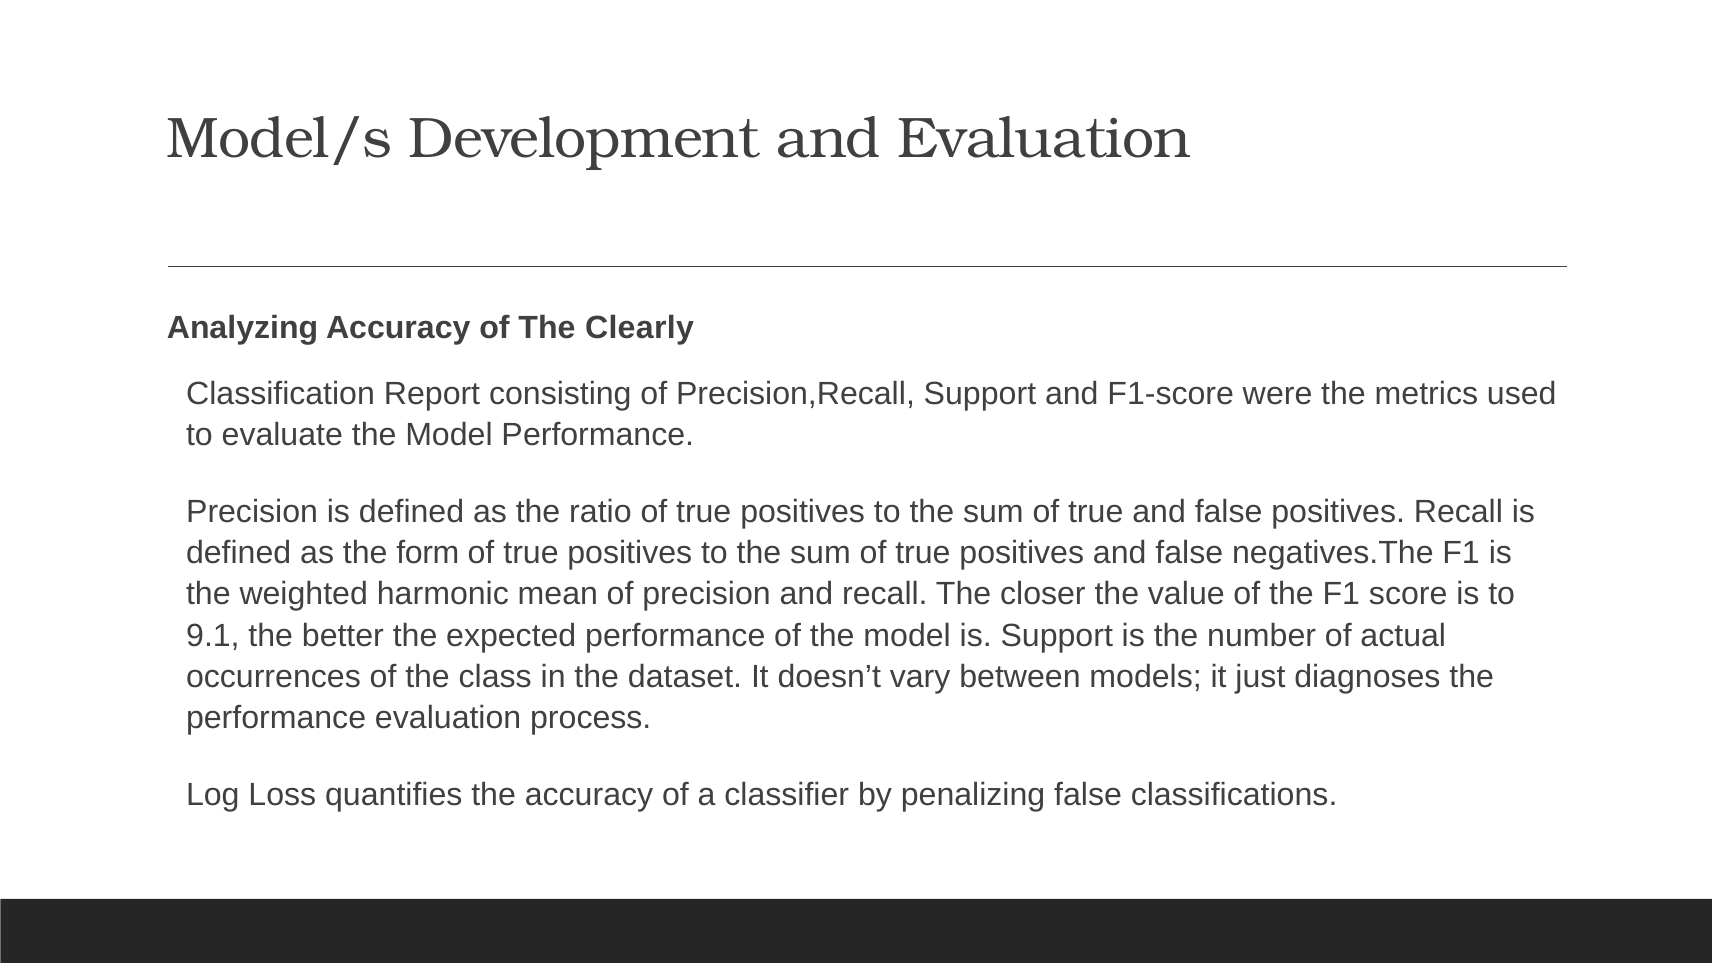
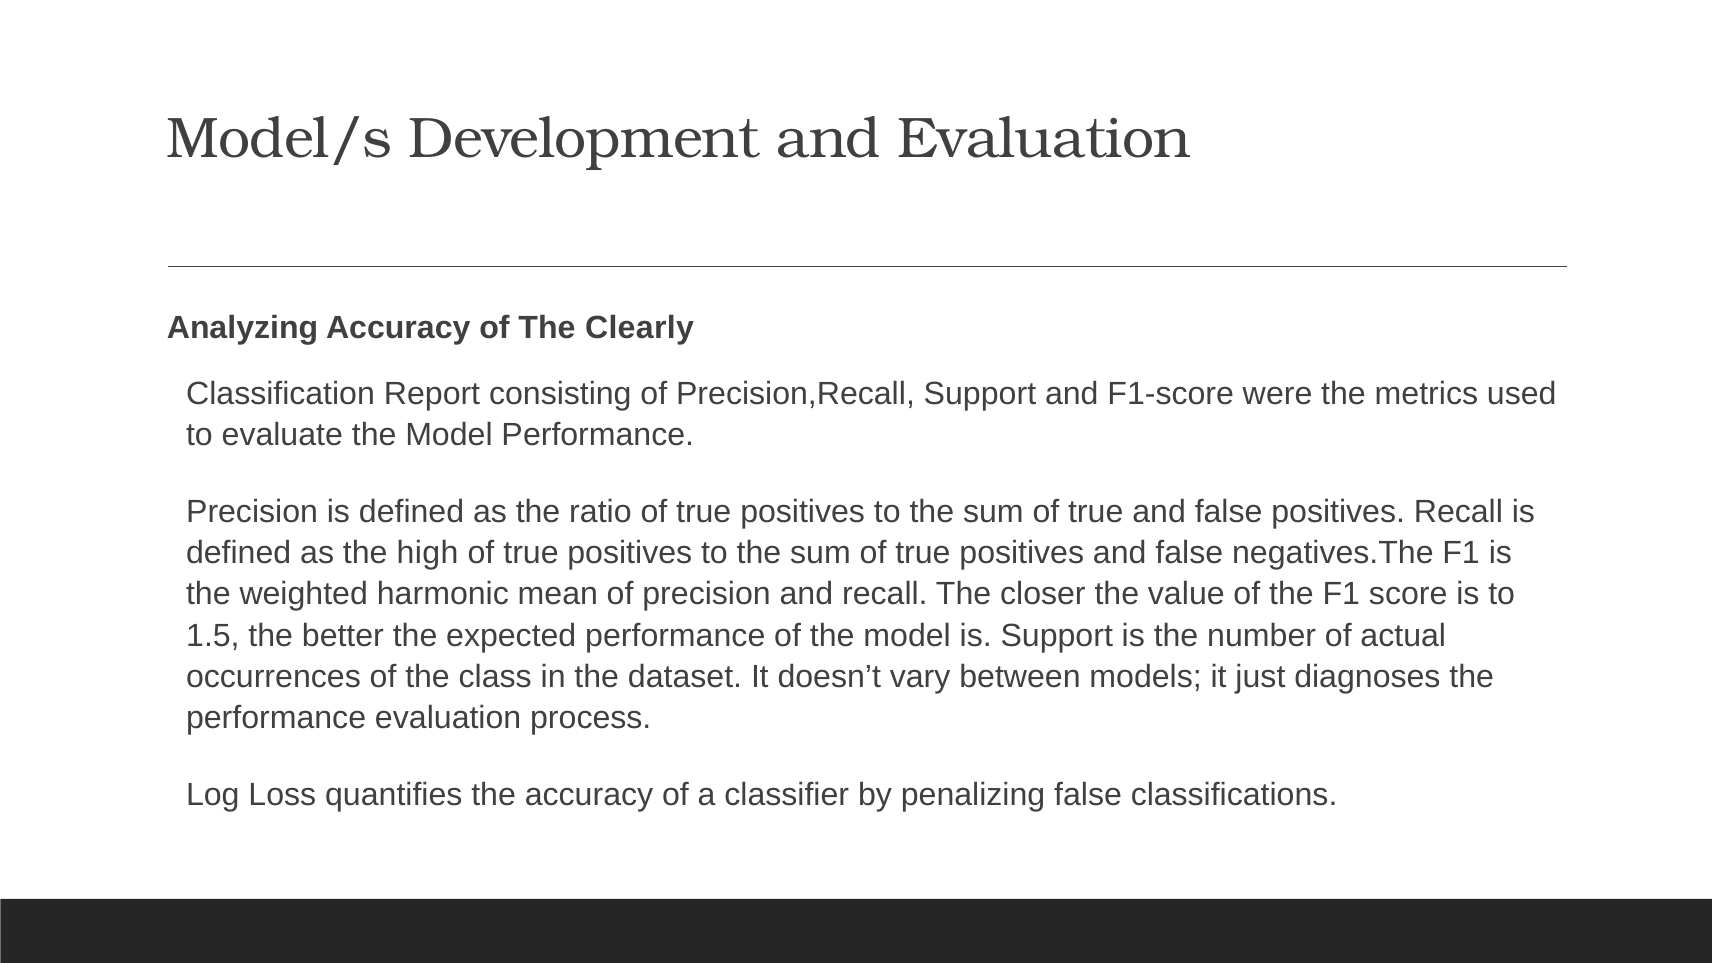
form: form -> high (428, 553)
9.1: 9.1 -> 1.5 (213, 636)
